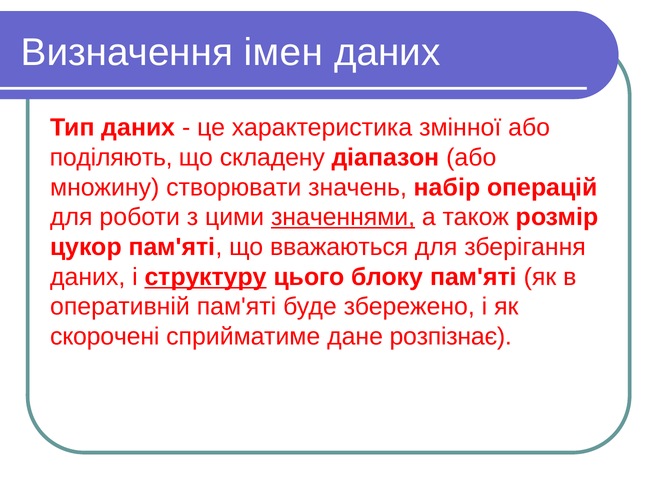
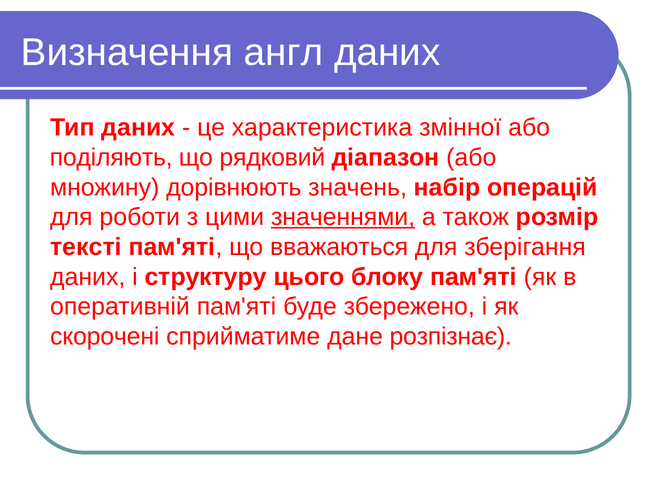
імен: імен -> англ (284, 52)
складену: складену -> рядковий (272, 158)
створювати: створювати -> дорівнюють (234, 187)
цукор: цукор -> тексті (86, 247)
структуру underline: present -> none (206, 277)
